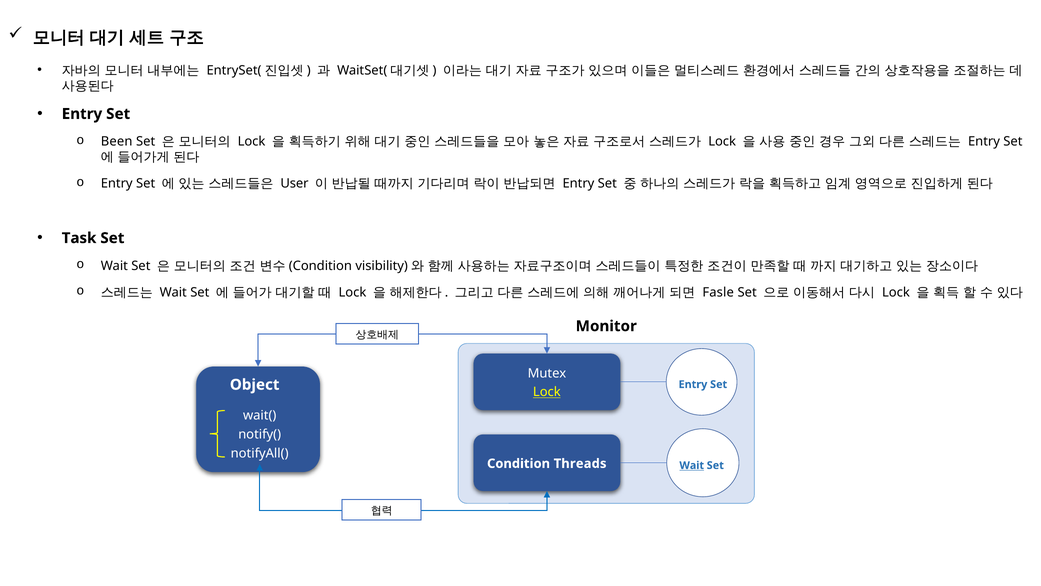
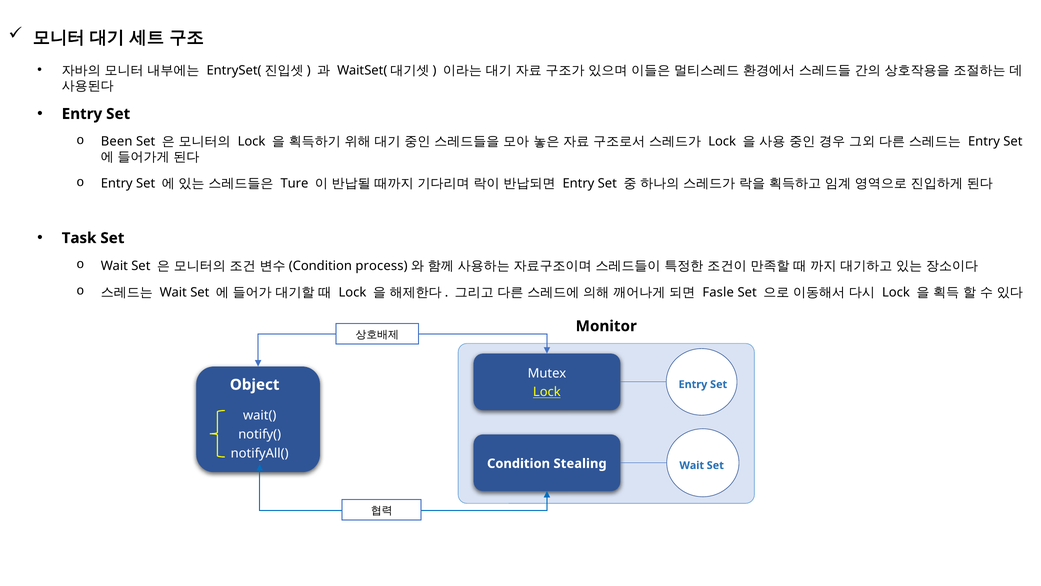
User: User -> Ture (294, 184)
visibility: visibility -> process (382, 266)
Threads: Threads -> Stealing (580, 463)
Wait underline: present -> none (692, 465)
